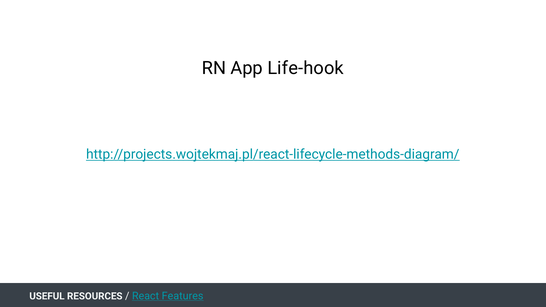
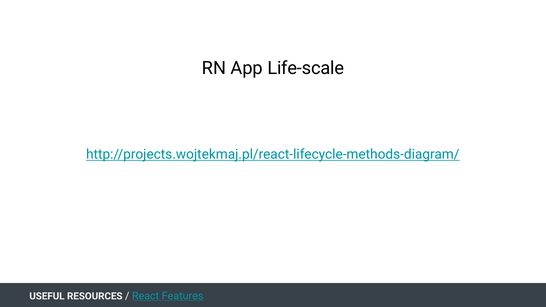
Life-hook: Life-hook -> Life-scale (306, 68)
